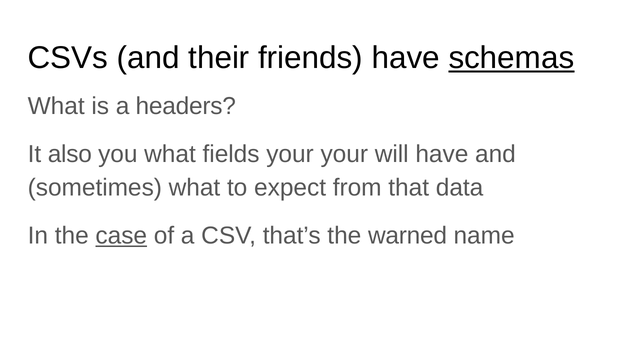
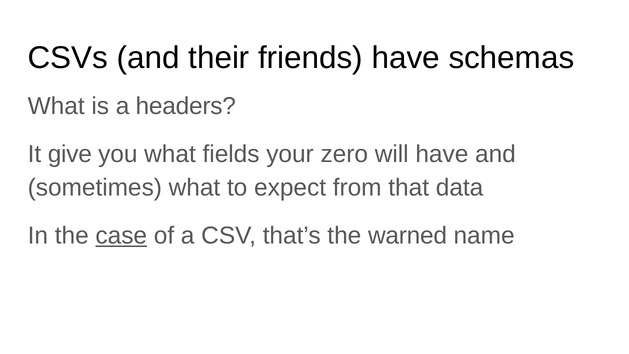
schemas underline: present -> none (511, 58)
also: also -> give (70, 154)
your your: your -> zero (344, 154)
